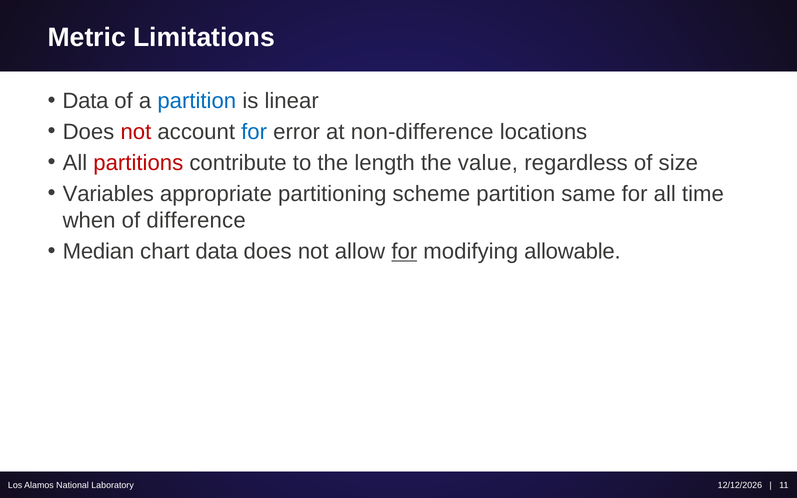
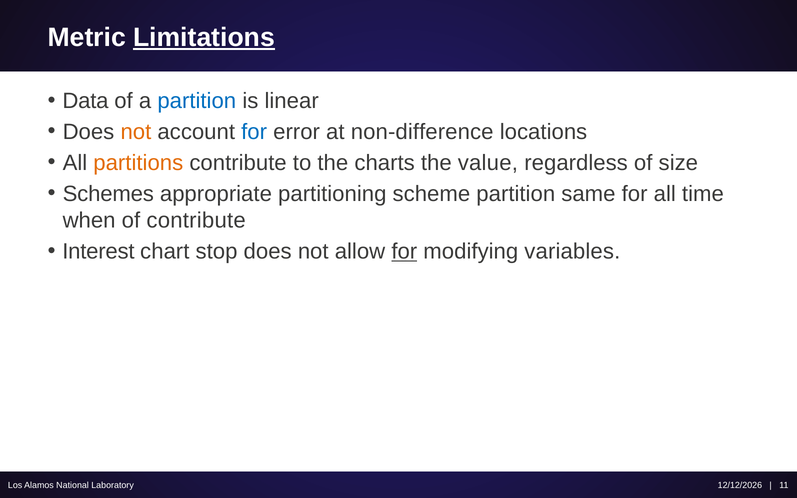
Limitations underline: none -> present (204, 38)
not colour: red -> orange (136, 132)
partitions colour: red -> orange (138, 163)
length: length -> charts (385, 163)
Variables: Variables -> Schemes (108, 194)
of difference: difference -> contribute (196, 221)
Median: Median -> Interest (98, 252)
chart data: data -> stop (217, 252)
allowable: allowable -> variables (572, 252)
